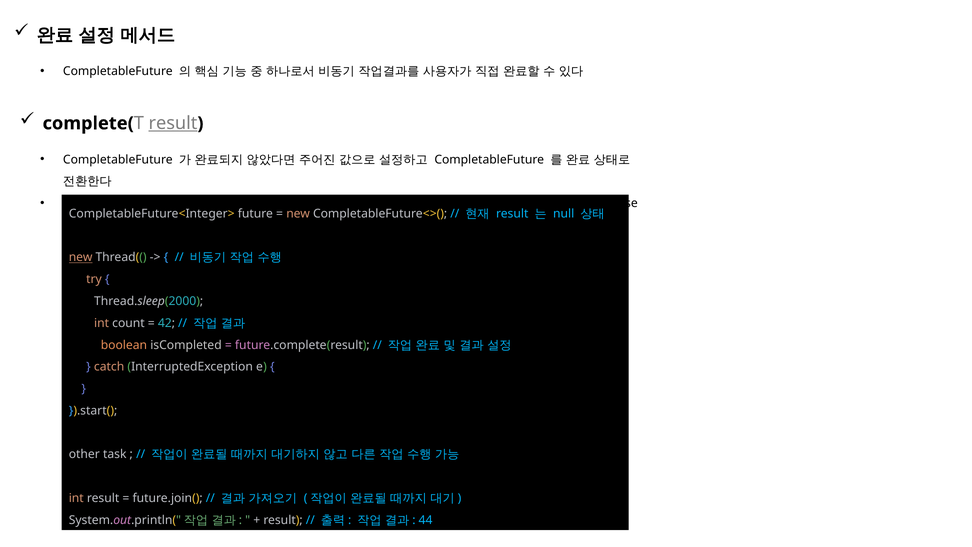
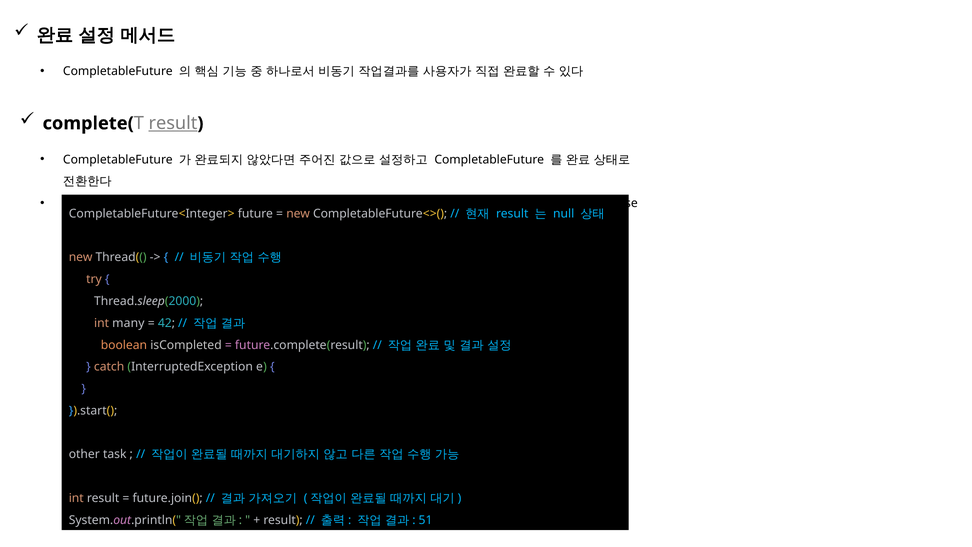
new underline: present -> none (81, 257)
count: count -> many (128, 323)
44: 44 -> 51 (426, 520)
